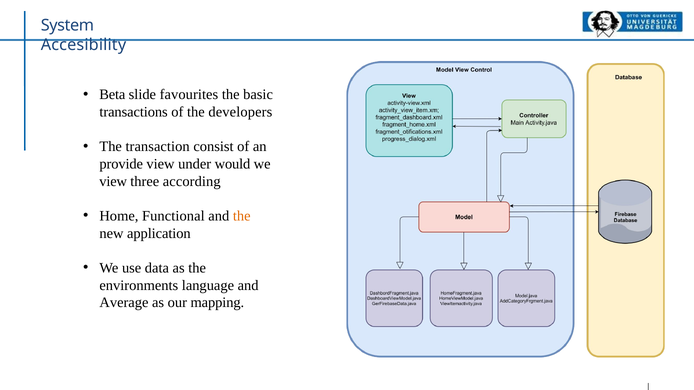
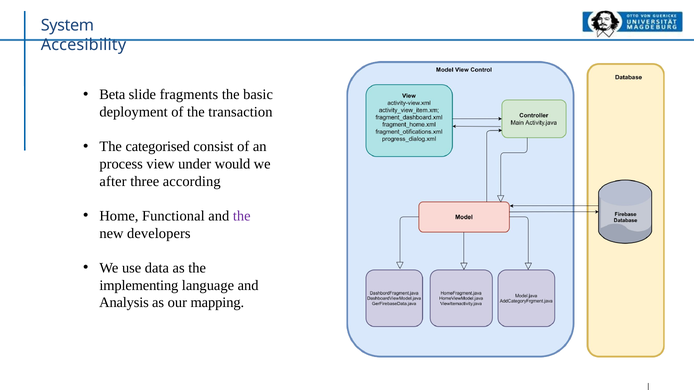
favourites: favourites -> fragments (189, 95)
transactions: transactions -> deployment (134, 112)
developers: developers -> transaction (240, 112)
transaction: transaction -> categorised (158, 147)
provide: provide -> process (121, 164)
view: view -> after (113, 181)
the colour: orange -> purple (242, 216)
application: application -> developers (159, 234)
environments: environments -> implementing (139, 286)
Average: Average -> Analysis (124, 303)
